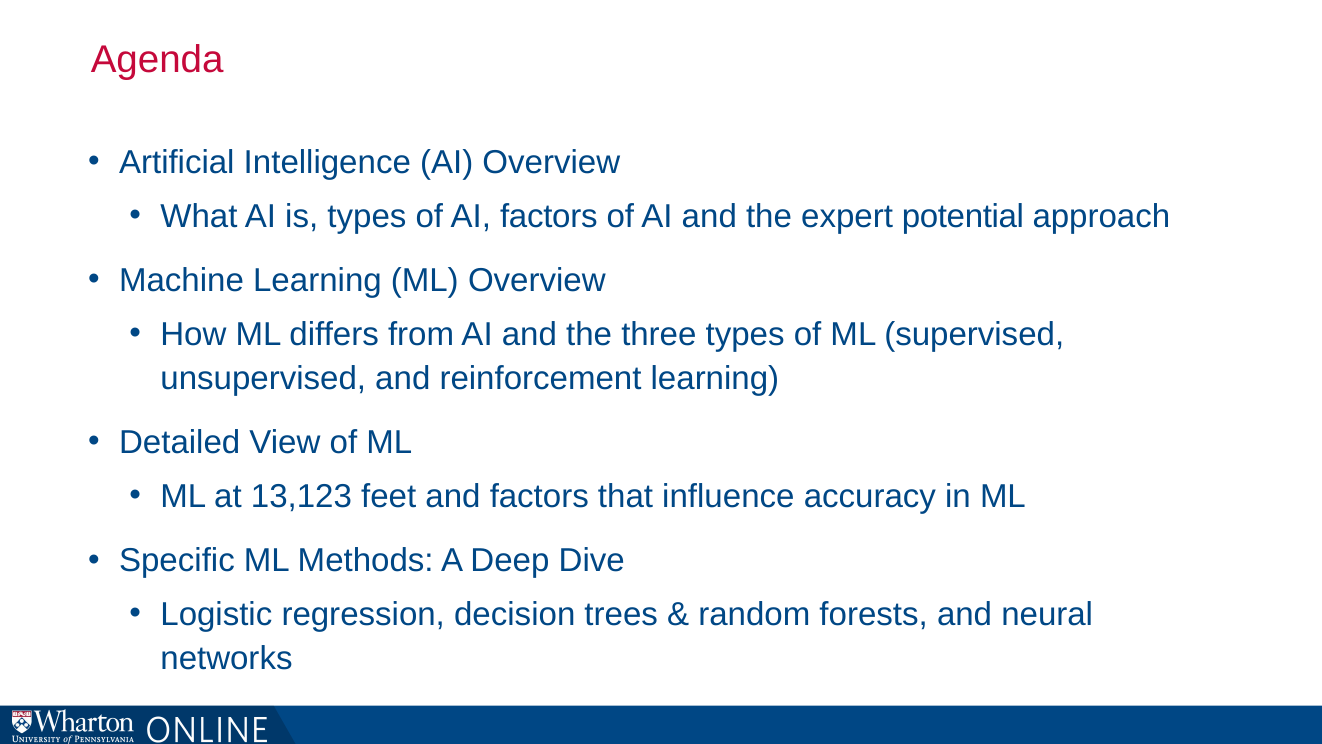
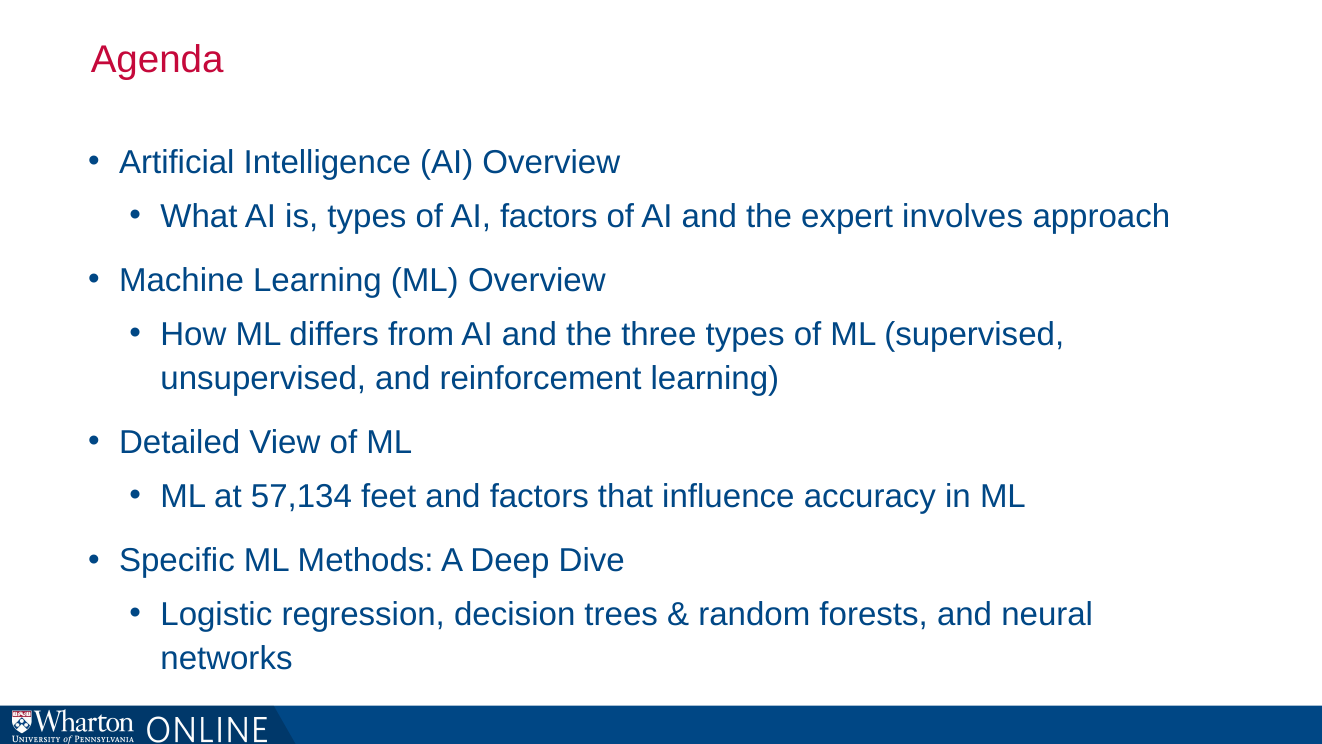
potential: potential -> involves (963, 216)
13,123: 13,123 -> 57,134 (301, 496)
